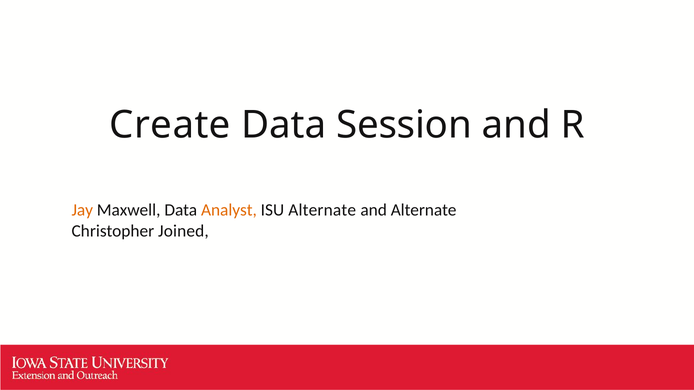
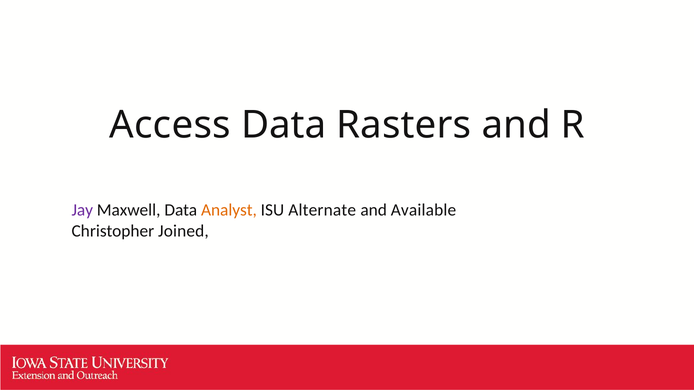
Create: Create -> Access (170, 125)
Session: Session -> Rasters (404, 125)
Jay colour: orange -> purple (82, 210)
and Alternate: Alternate -> Available (424, 210)
